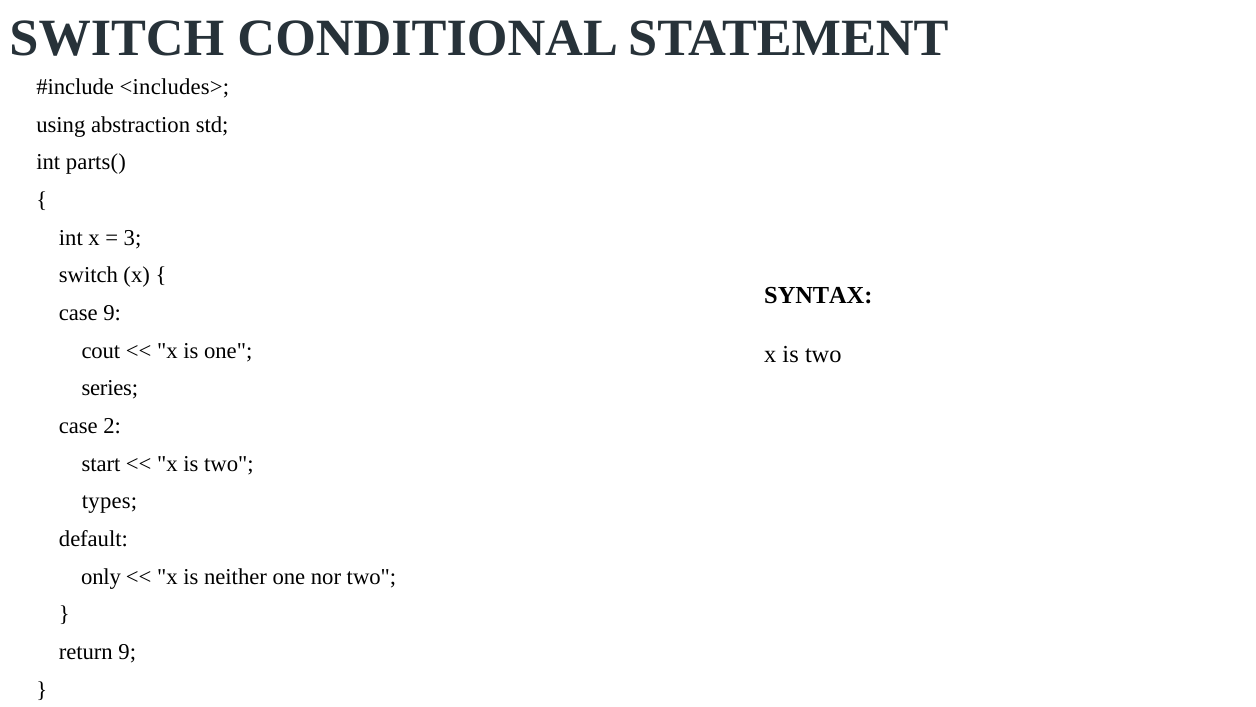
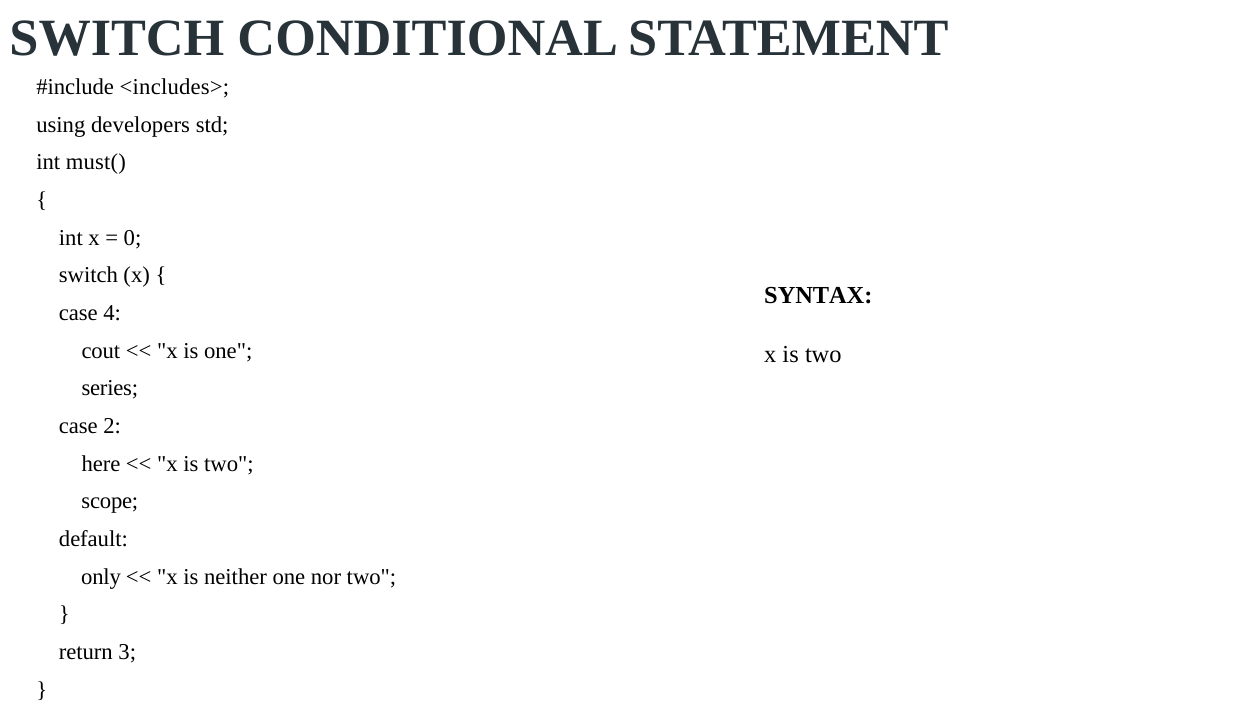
abstraction: abstraction -> developers (141, 125)
parts(: parts( -> must( (96, 162)
3: 3 -> 0 (133, 238)
case 9: 9 -> 4 (112, 313)
start: start -> here (101, 463)
types: types -> scope (110, 501)
return 9: 9 -> 3 (127, 651)
